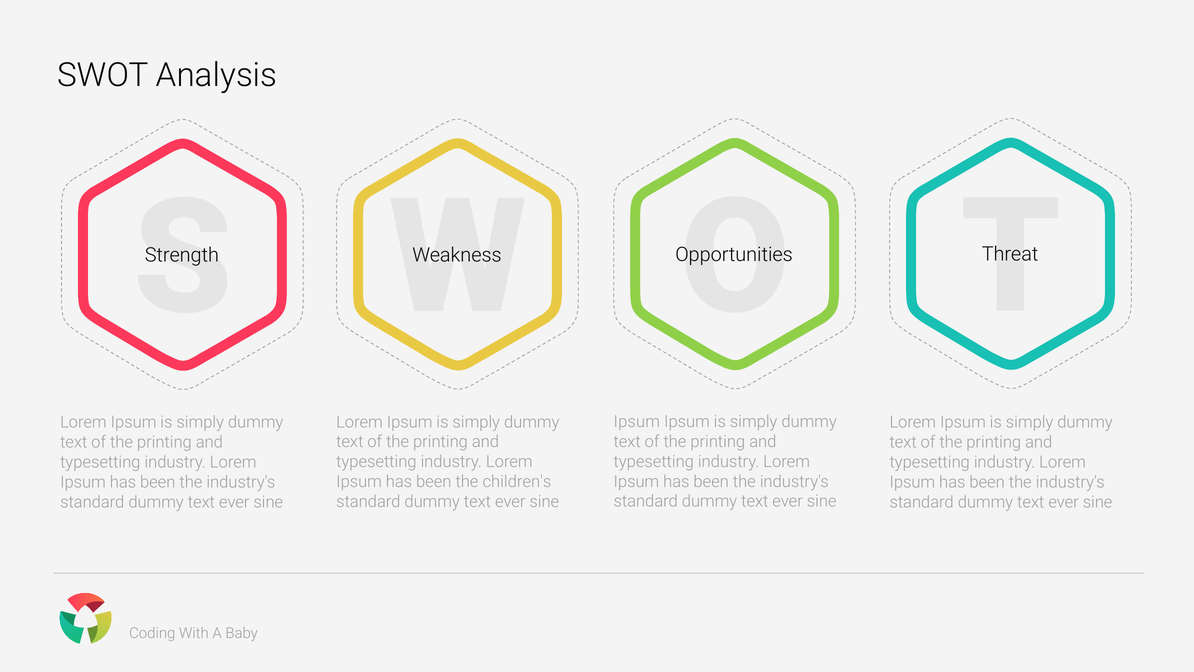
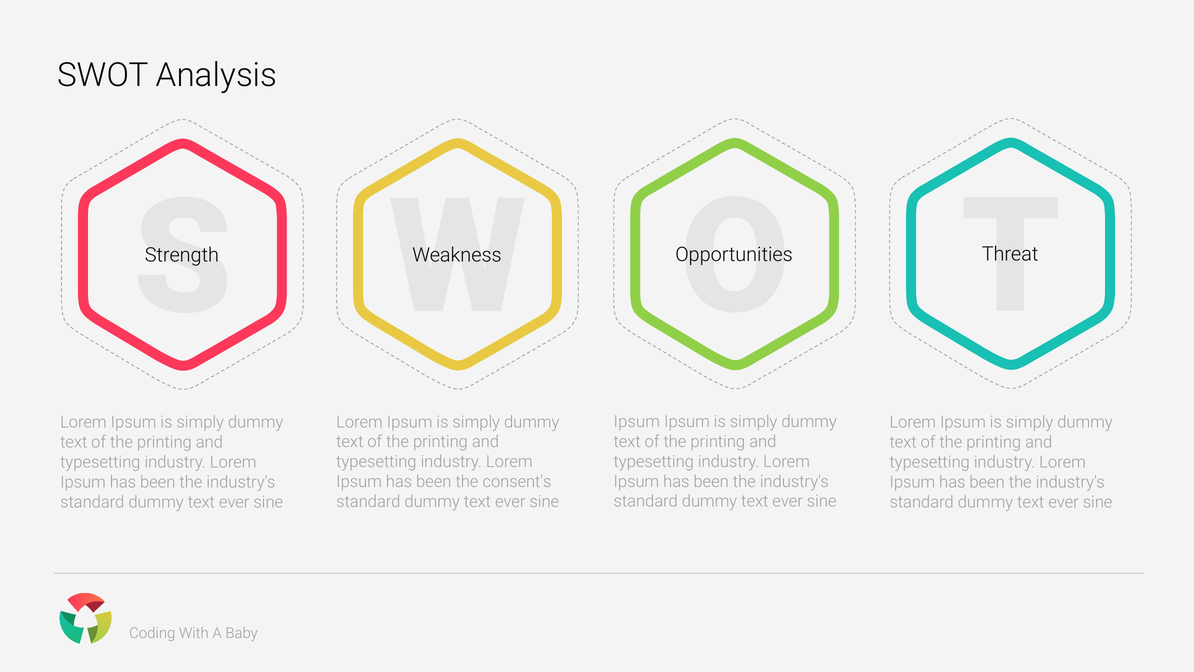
children's: children's -> consent's (517, 482)
